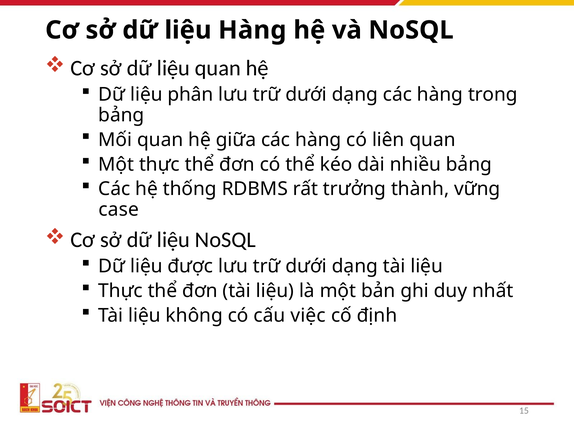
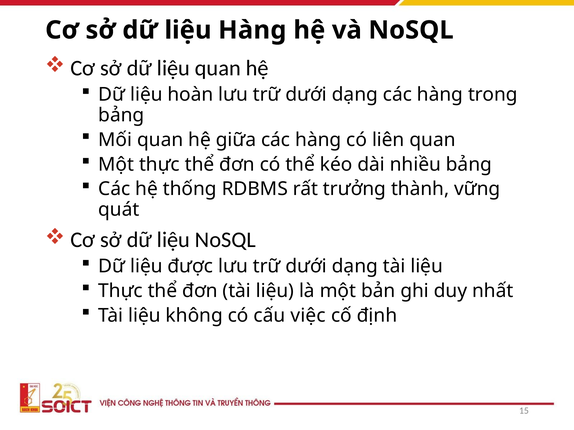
phân: phân -> hoàn (190, 95)
case: case -> quát (119, 210)
